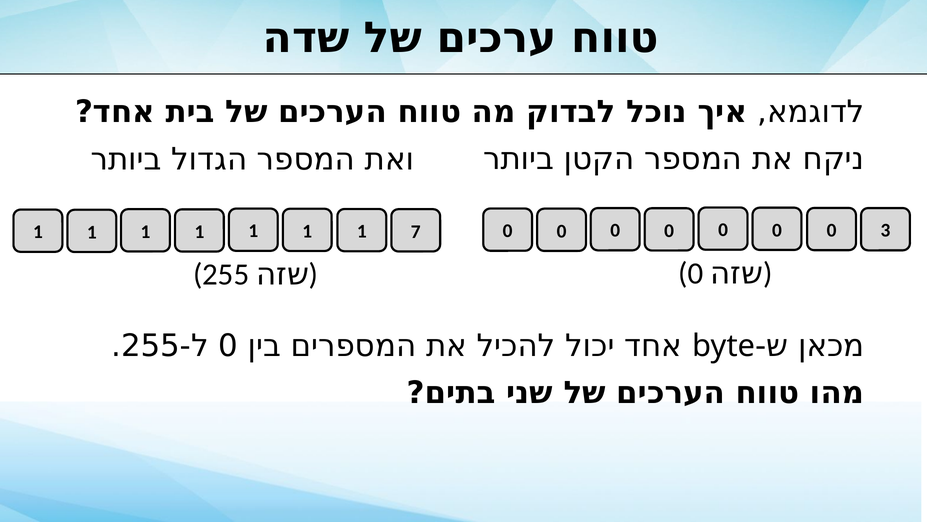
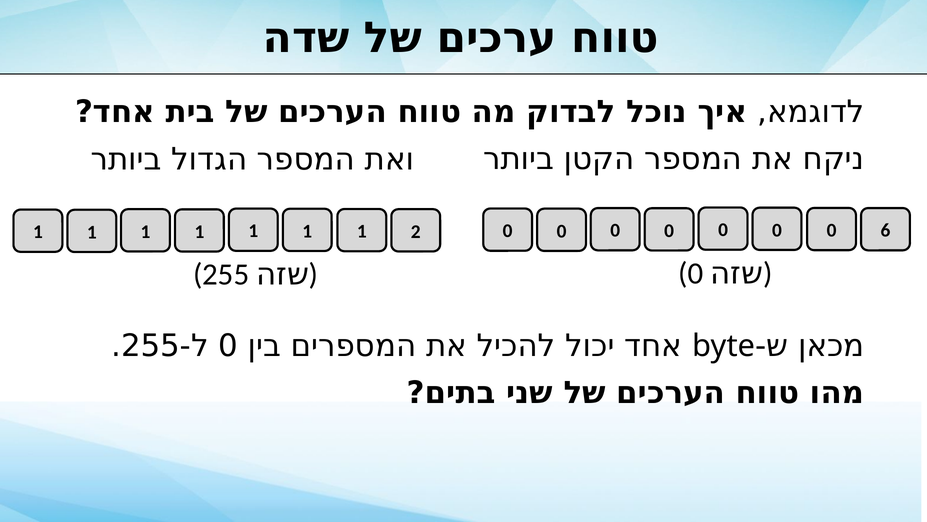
3: 3 -> 6 (885, 230)
7: 7 -> 2 (416, 231)
